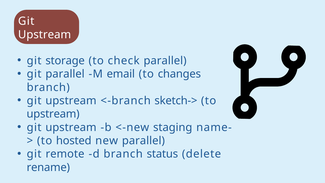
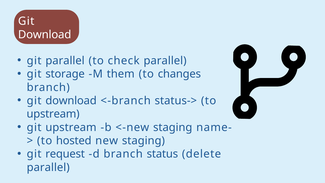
Upstream: Upstream -> Download (45, 35)
git storage: storage -> parallel (65, 61)
git parallel: parallel -> storage (65, 74)
email: email -> them (121, 74)
upstream: upstream -> download (71, 101)
sketch->: sketch-> -> status-> (176, 101)
new parallel: parallel -> staging (143, 141)
remote: remote -> request (65, 154)
rename: rename -> parallel (48, 167)
